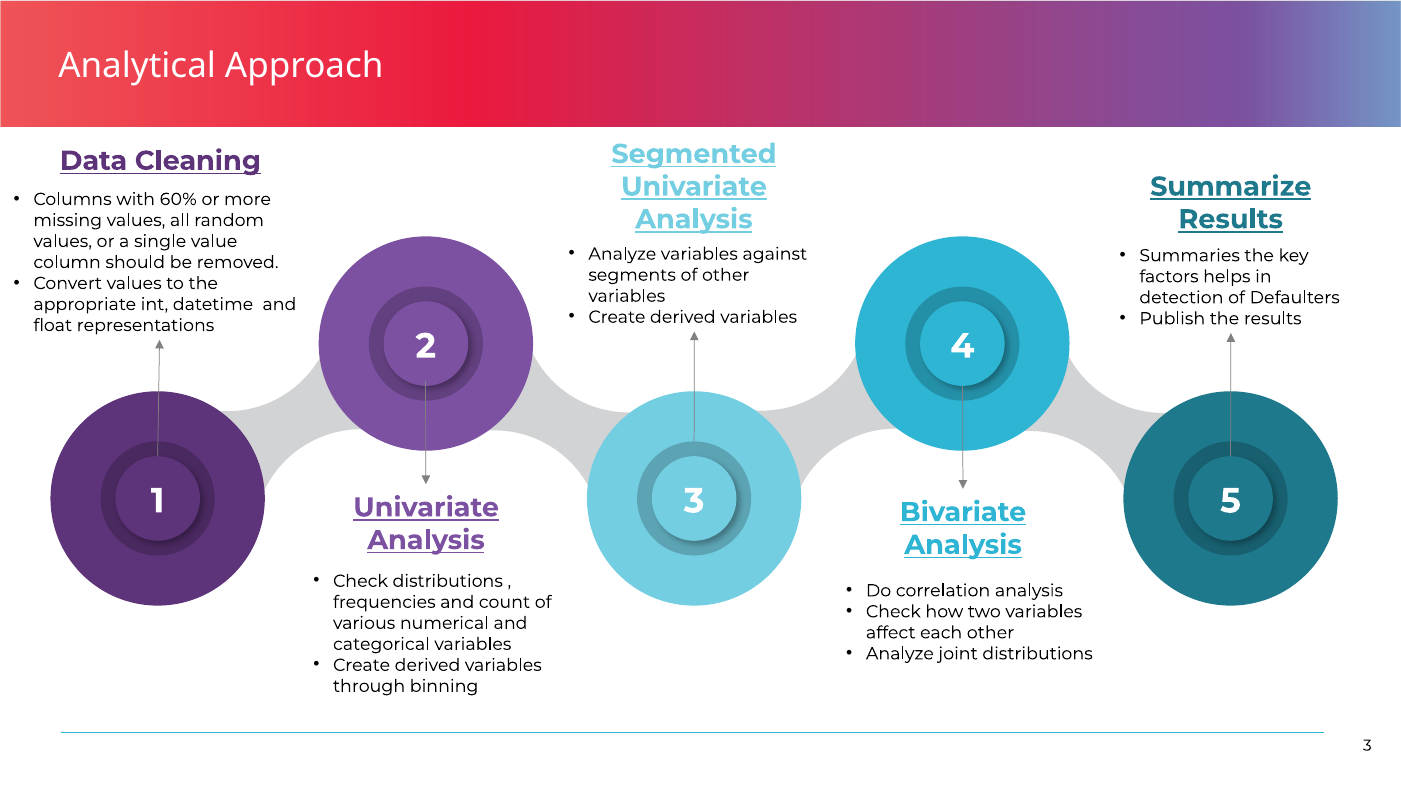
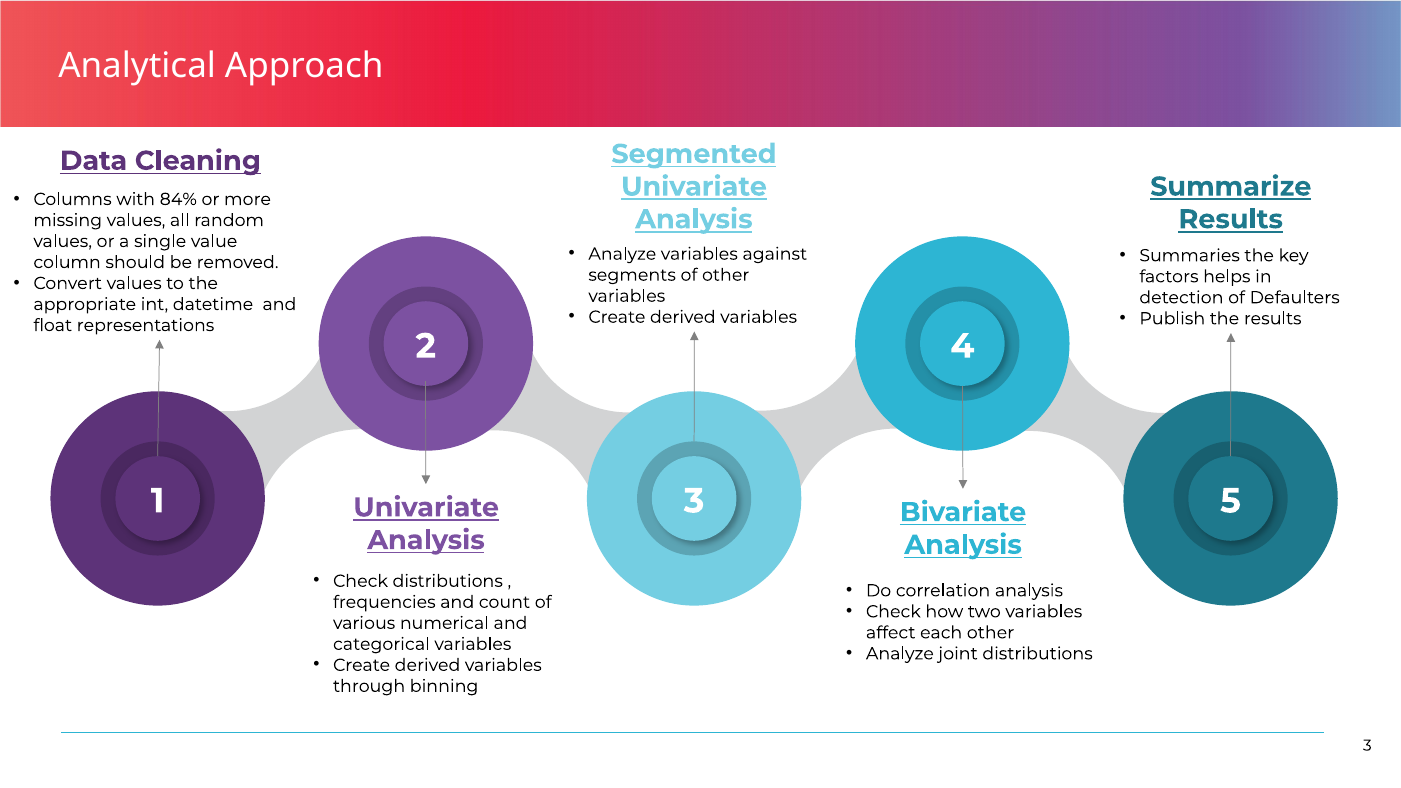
60%: 60% -> 84% (178, 199)
